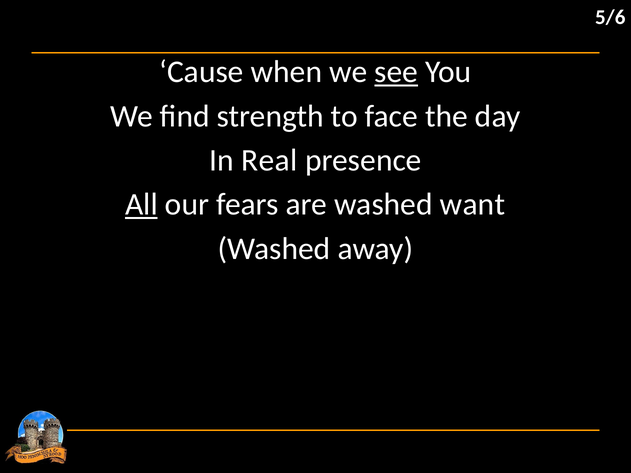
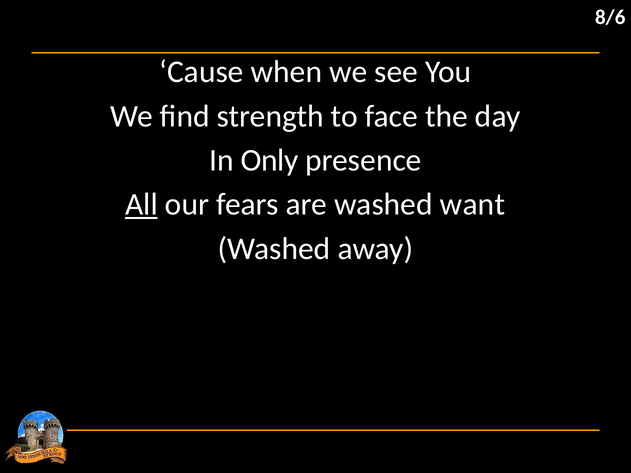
5/6: 5/6 -> 8/6 (610, 17)
see underline: present -> none (396, 72)
Real: Real -> Only (270, 160)
